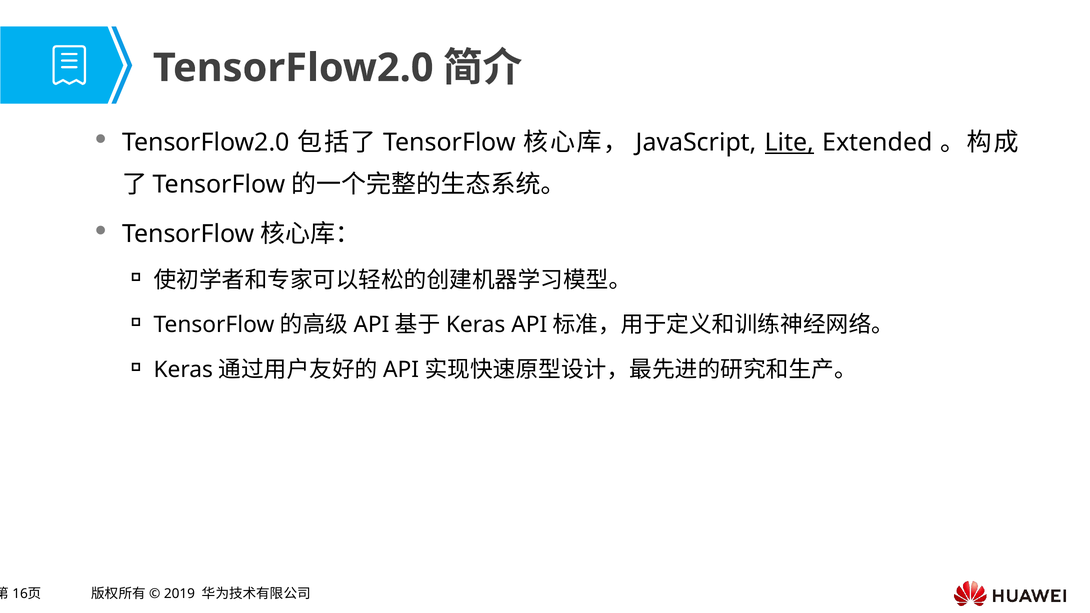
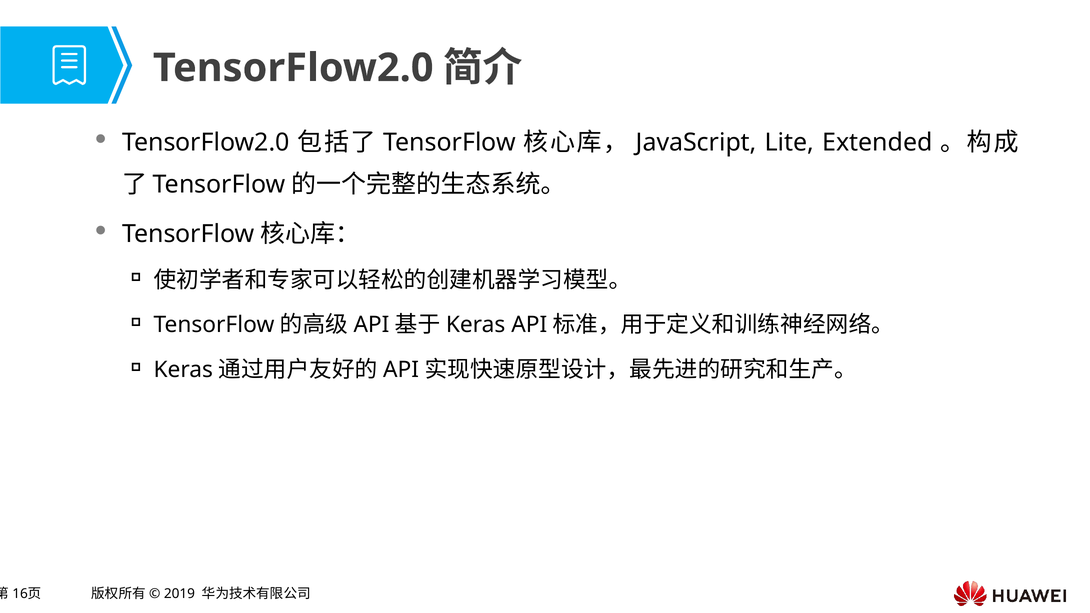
Lite underline: present -> none (789, 143)
